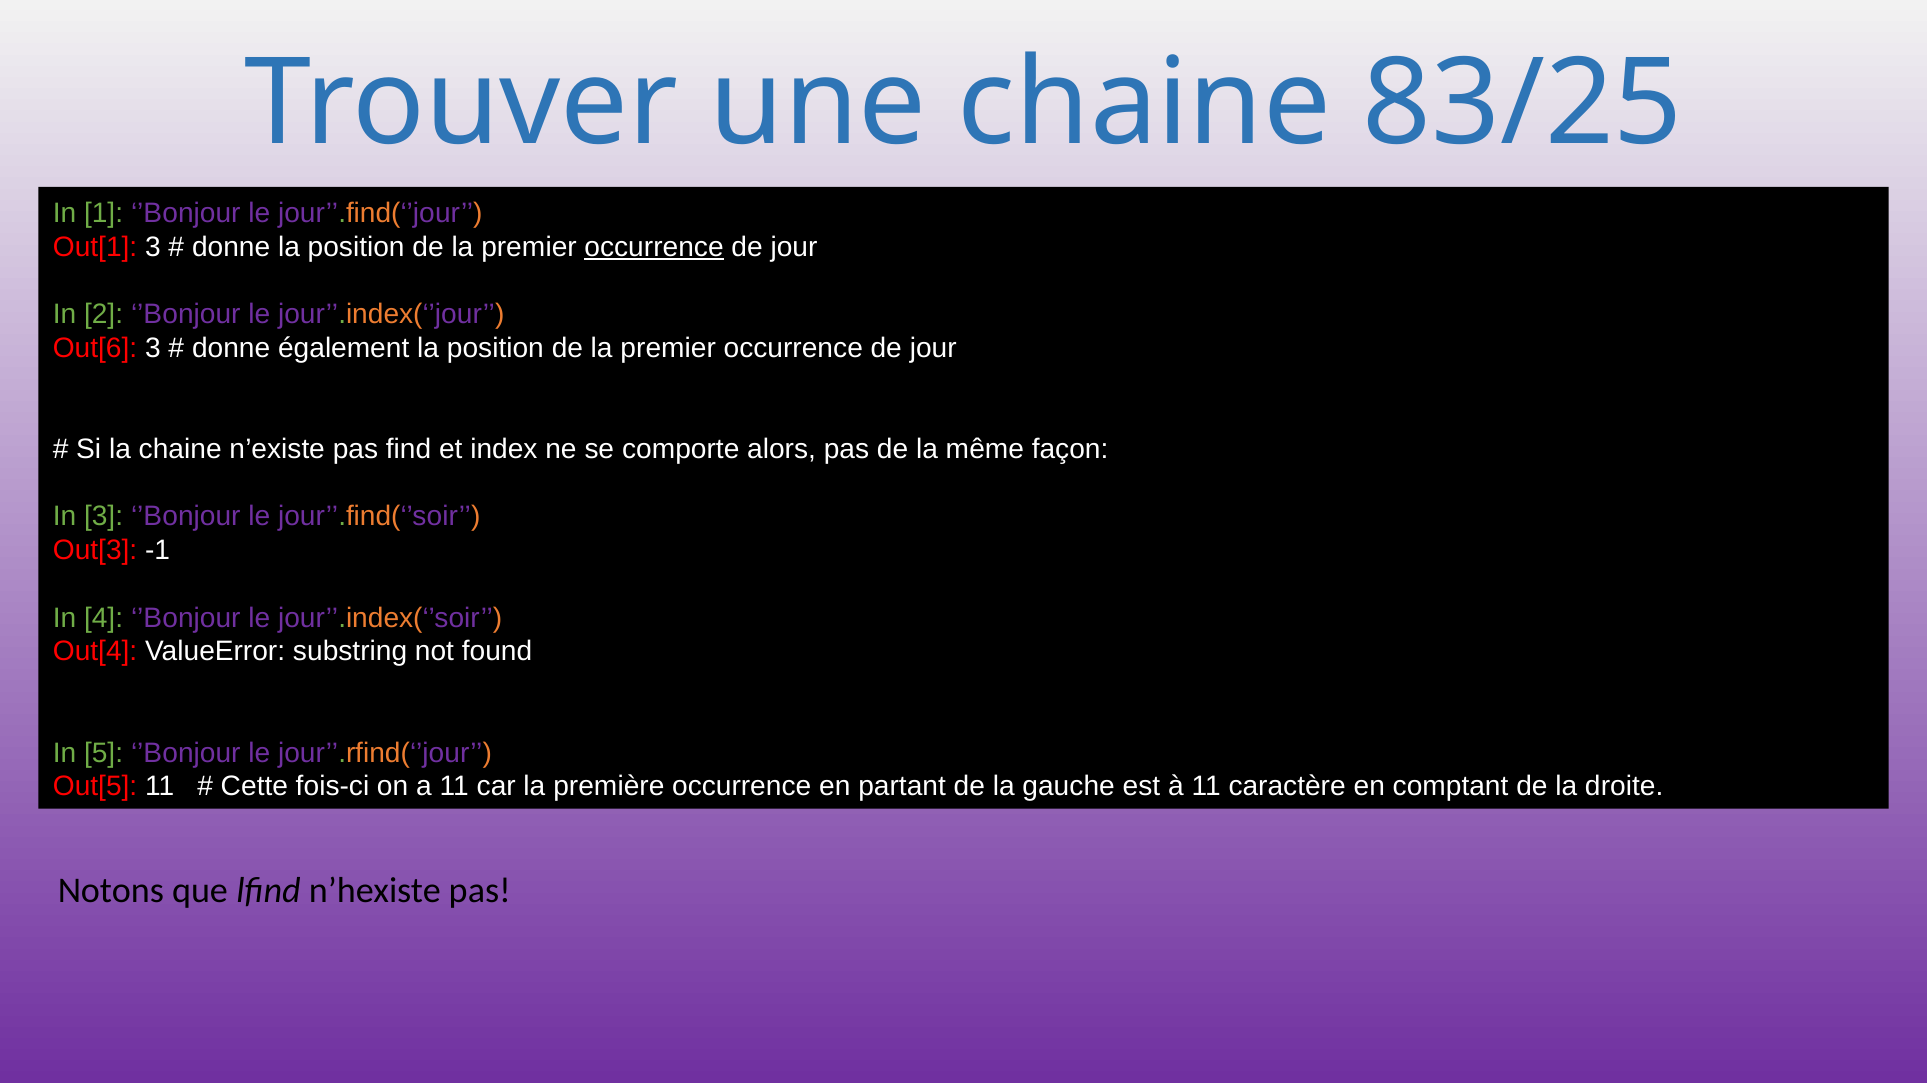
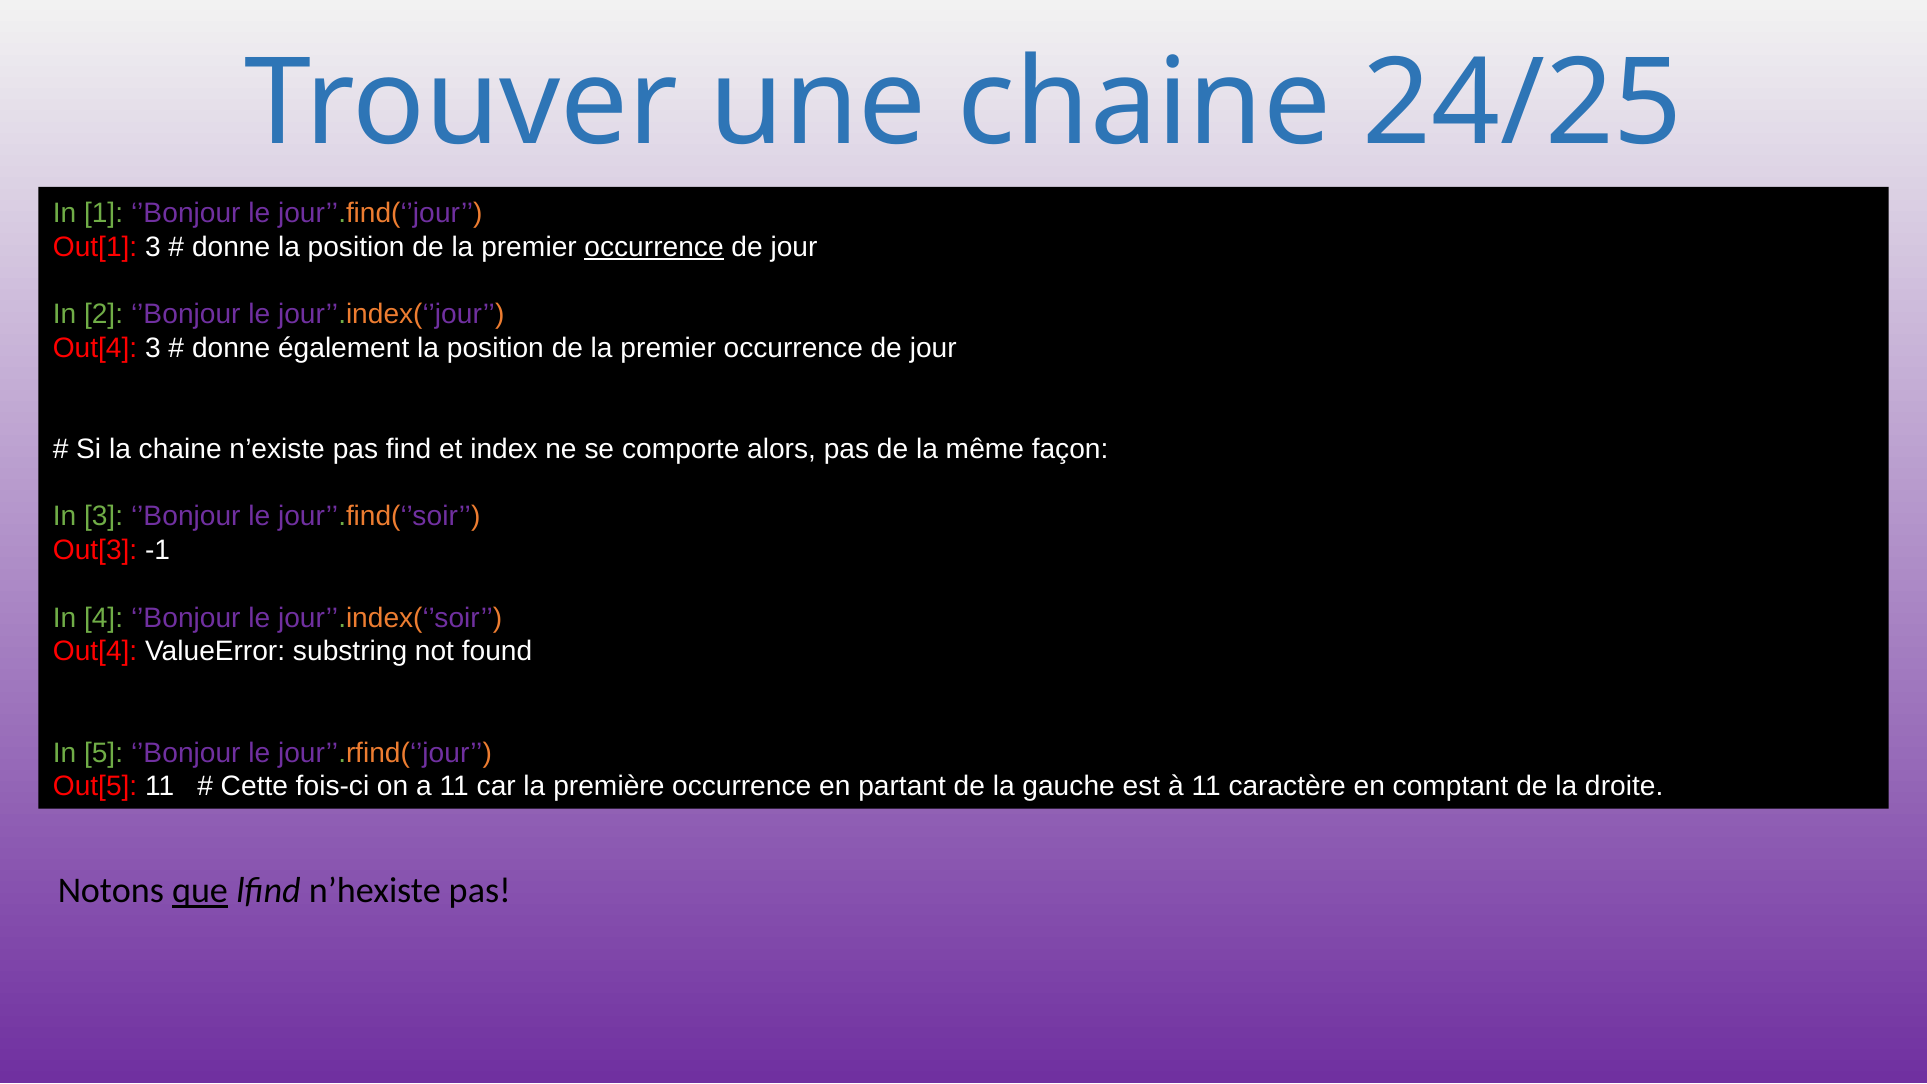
83/25: 83/25 -> 24/25 (1523, 104)
Out[6: Out[6 -> Out[4 (95, 348)
que underline: none -> present (200, 891)
